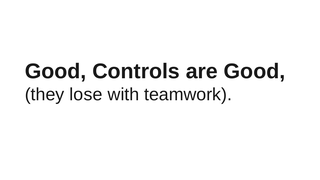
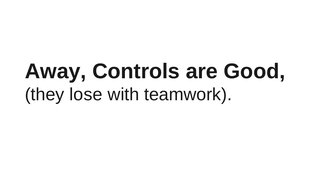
Good: Good -> Away (56, 71)
